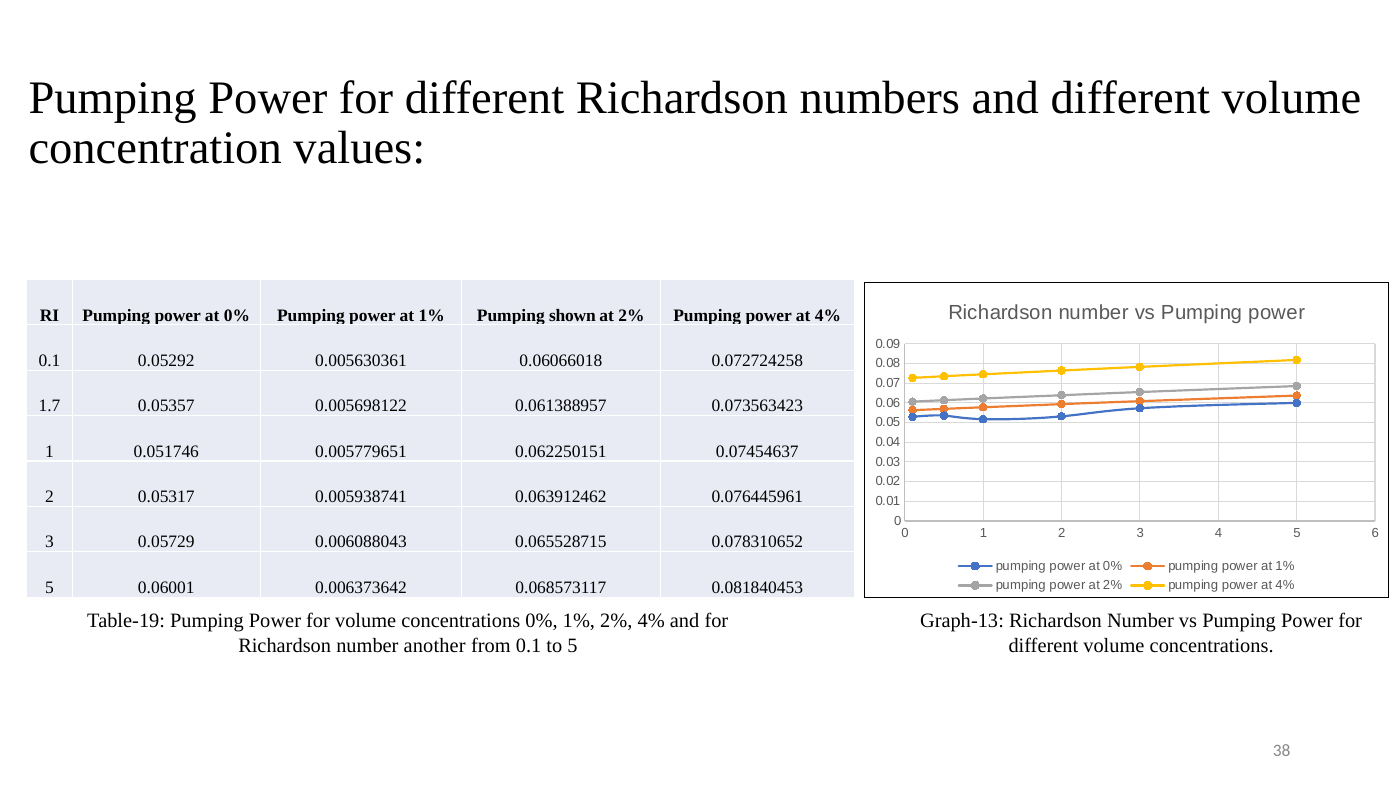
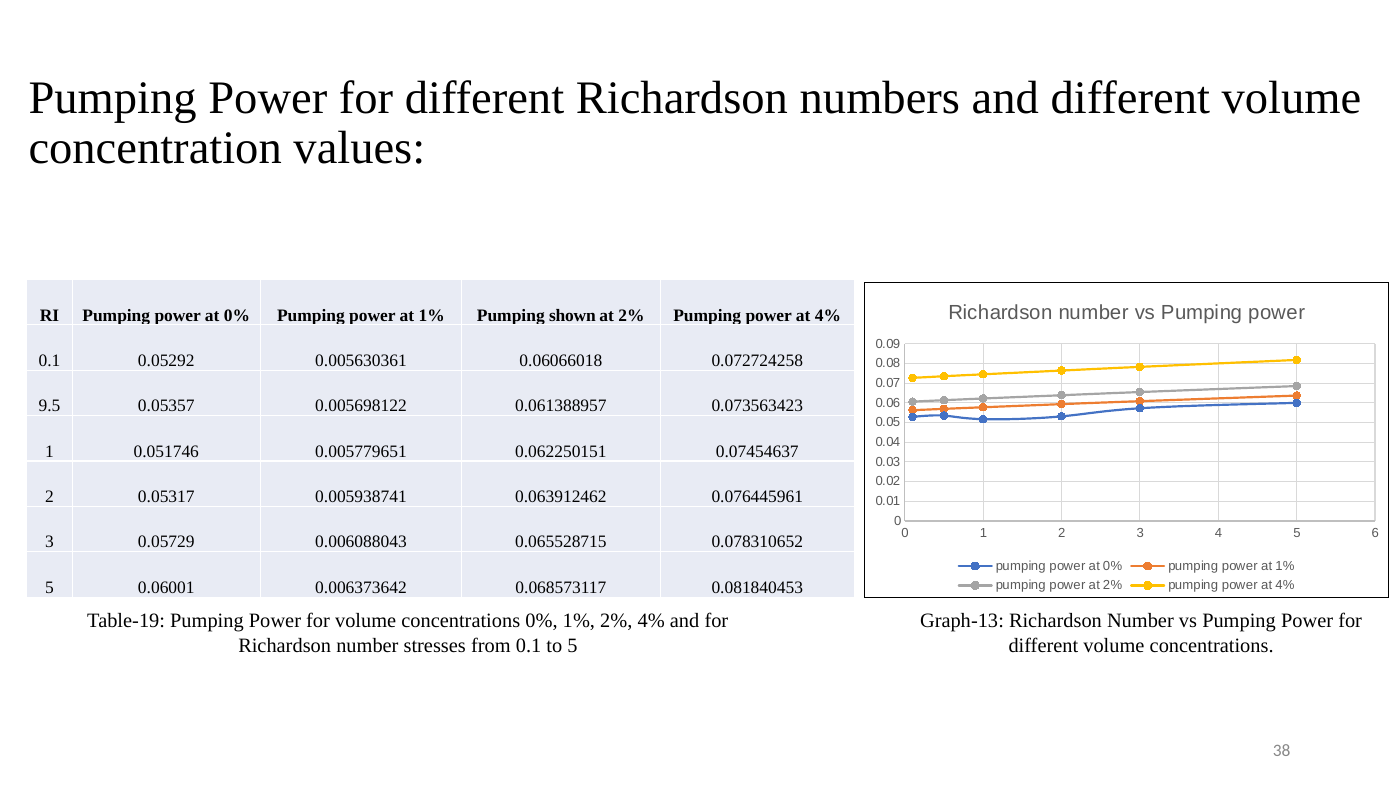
1.7: 1.7 -> 9.5 (49, 406)
another: another -> stresses (435, 645)
